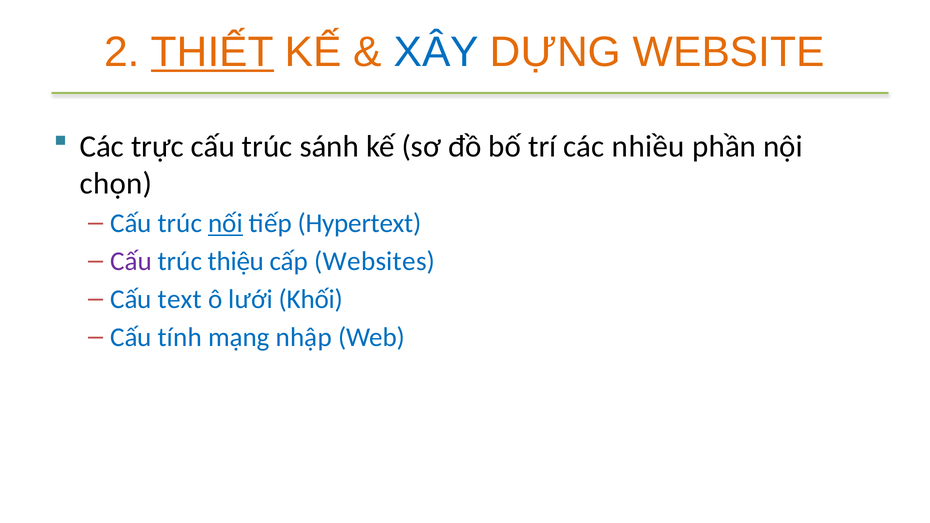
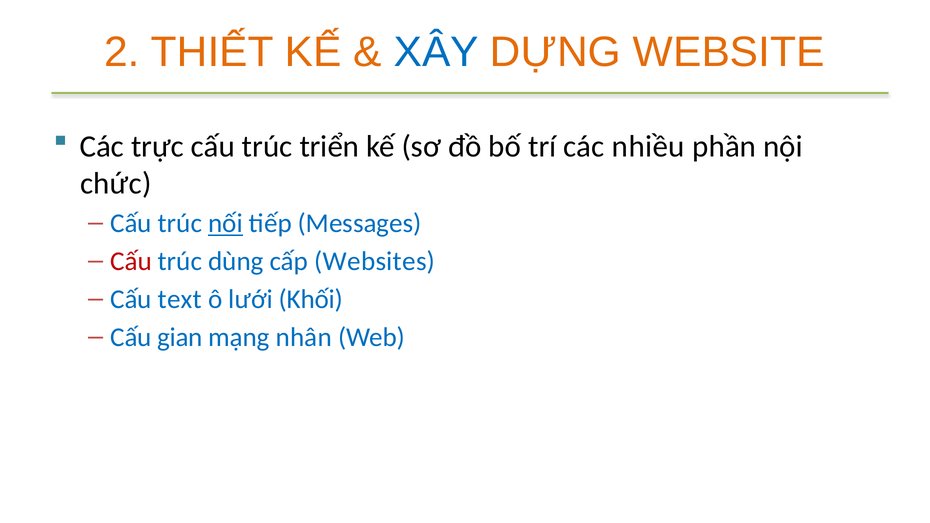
THIẾT underline: present -> none (212, 52)
sánh: sánh -> triển (329, 146)
chọn: chọn -> chức (116, 184)
Hypertext: Hypertext -> Messages (360, 224)
Cấu colour: purple -> red (131, 262)
thiệu: thiệu -> dùng (236, 262)
tính: tính -> gian (180, 338)
nhập: nhập -> nhân (304, 338)
